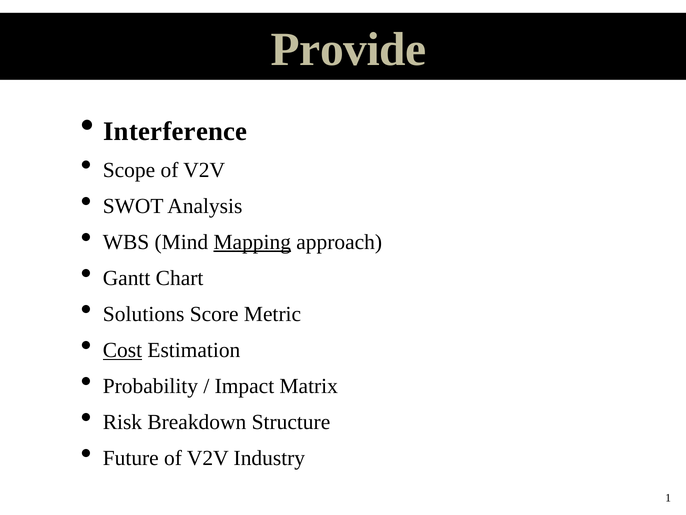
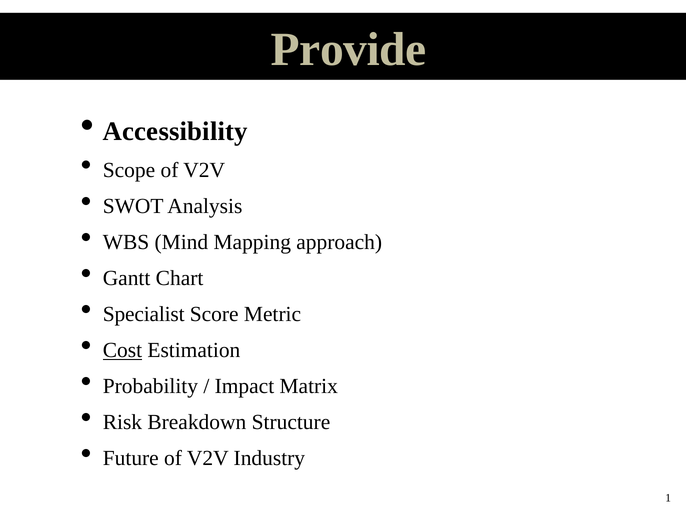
Interference: Interference -> Accessibility (175, 131)
Mapping underline: present -> none (252, 242)
Solutions: Solutions -> Specialist (144, 314)
